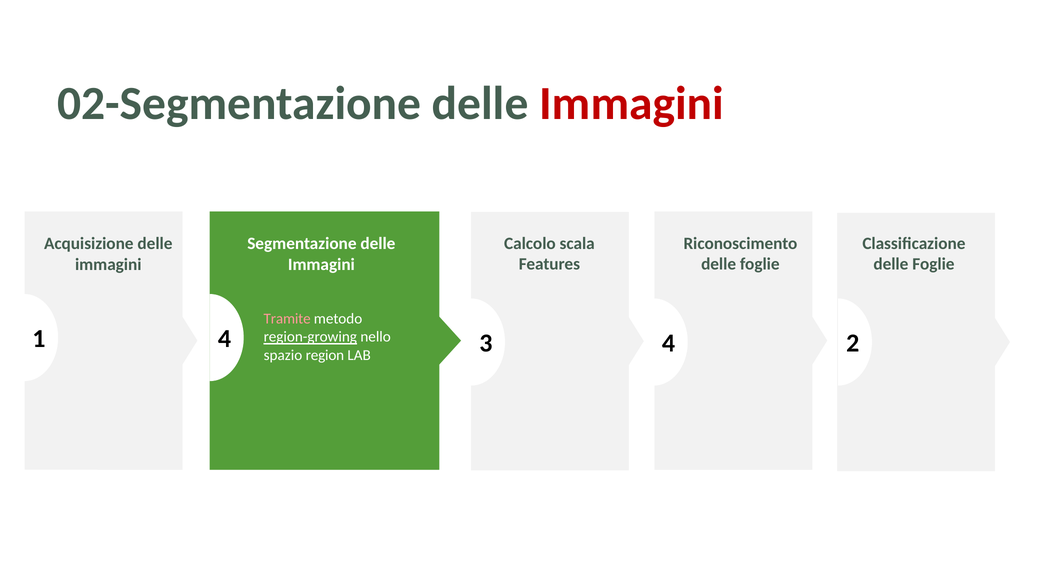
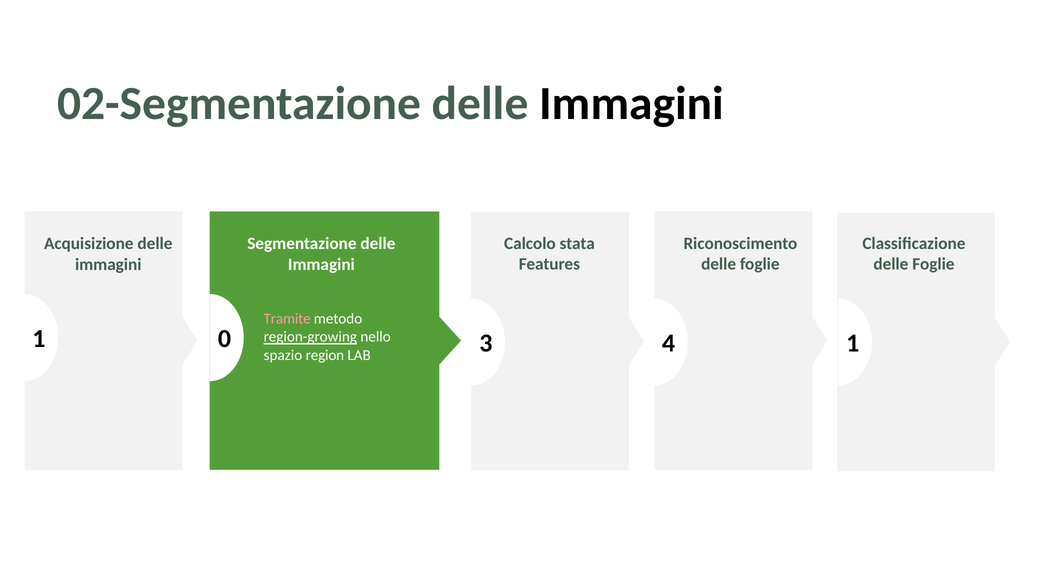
Immagini colour: red -> black (632, 104)
scala: scala -> stata (577, 244)
4: 4 -> 0 (225, 339)
4 2: 2 -> 1 (853, 343)
